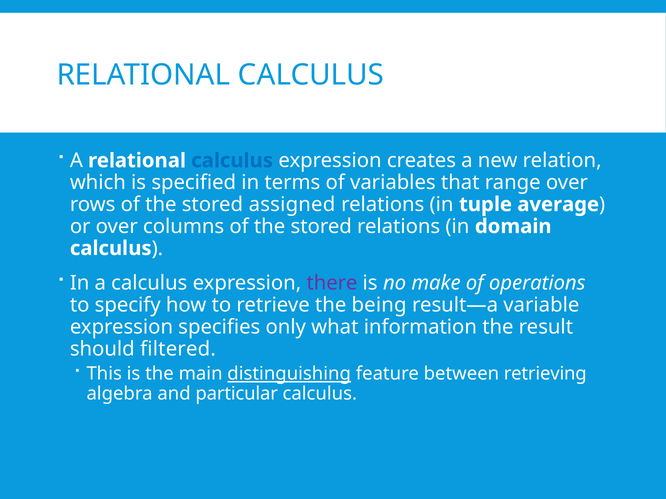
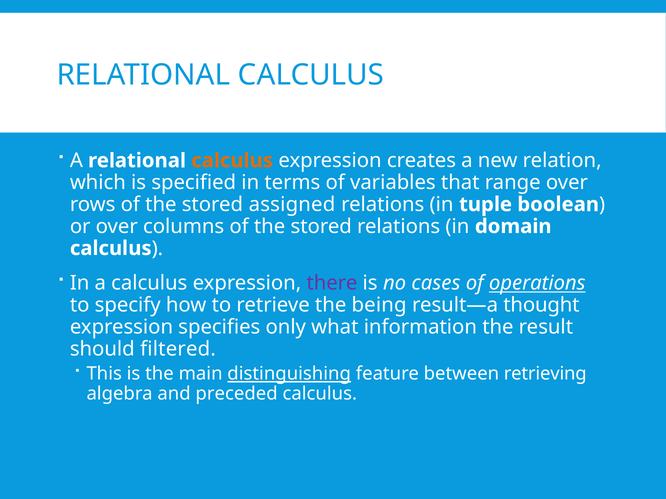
calculus colour: blue -> orange (232, 161)
average: average -> boolean (558, 205)
make: make -> cases (436, 284)
operations underline: none -> present (537, 284)
variable: variable -> thought (541, 305)
particular: particular -> preceded (237, 394)
